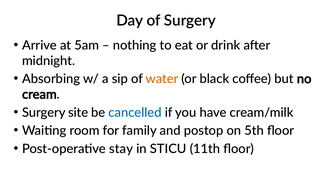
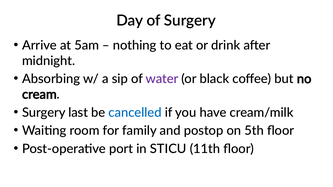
water colour: orange -> purple (162, 79)
site: site -> last (78, 113)
stay: stay -> port (121, 149)
